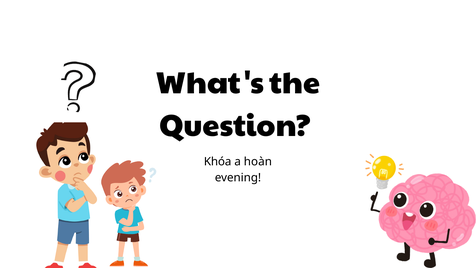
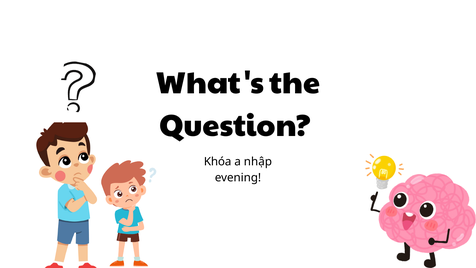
hoàn: hoàn -> nhập (258, 161)
